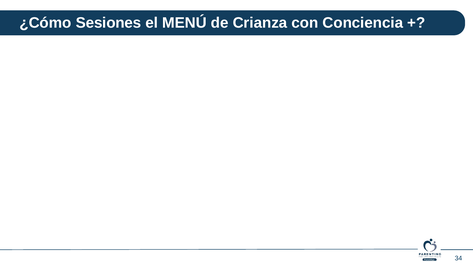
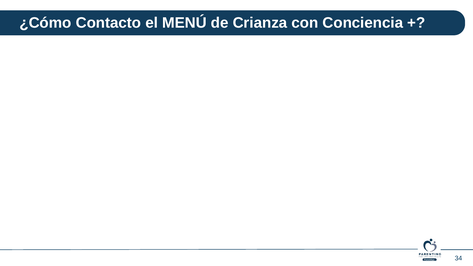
Sesiones: Sesiones -> Contacto (108, 23)
